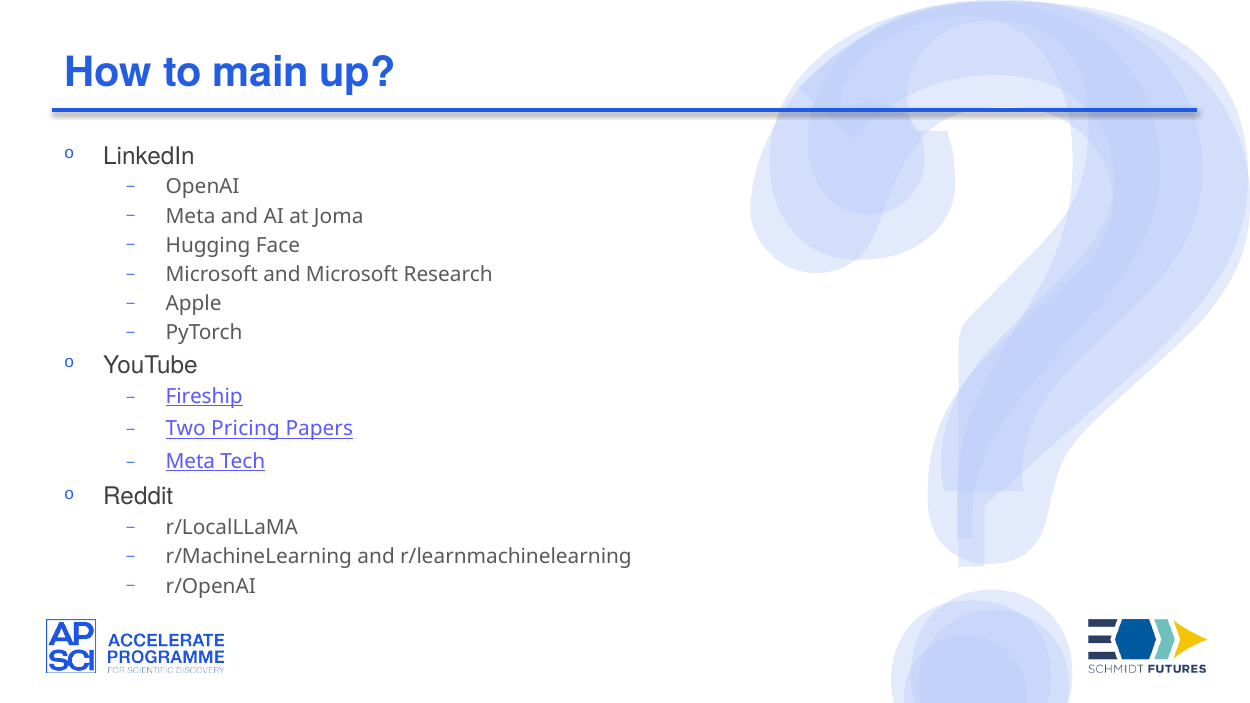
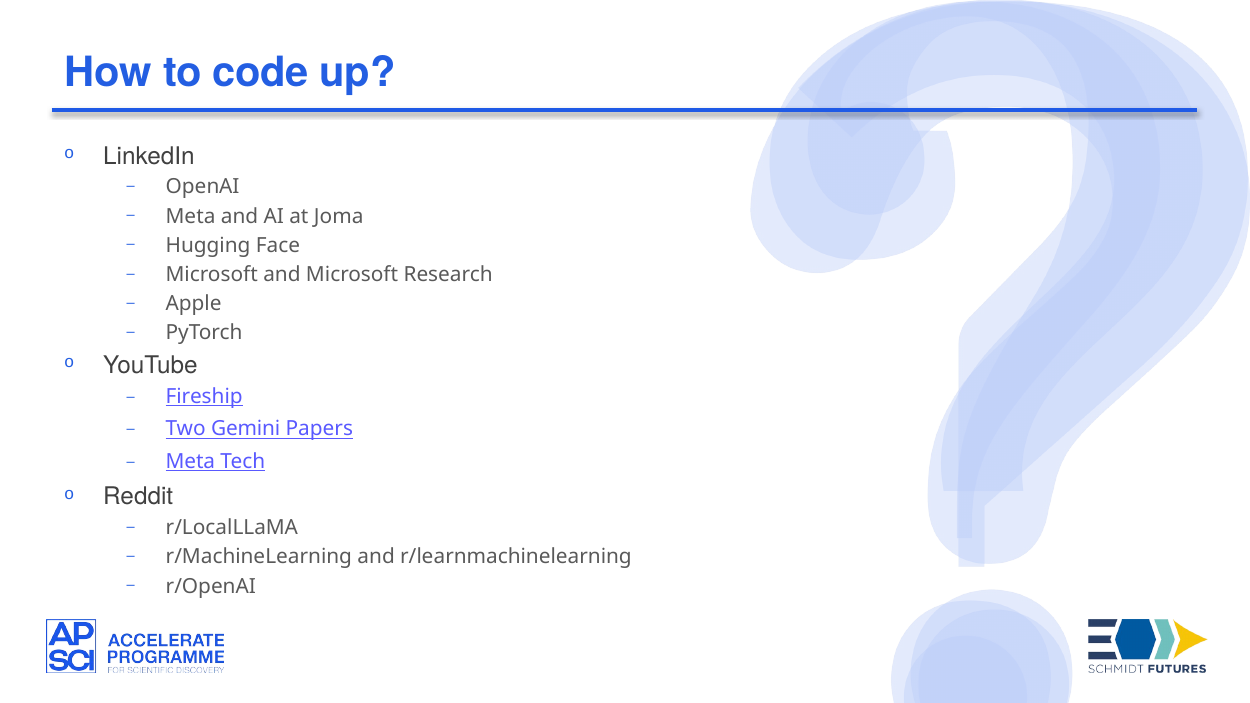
main: main -> code (261, 72)
Pricing: Pricing -> Gemini (246, 429)
